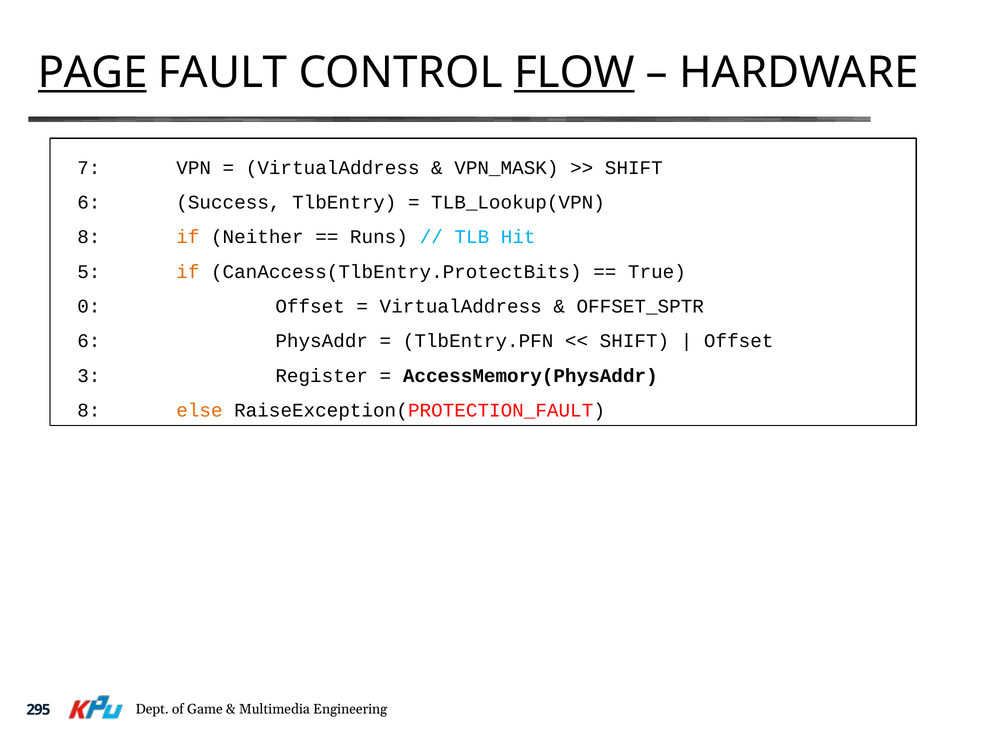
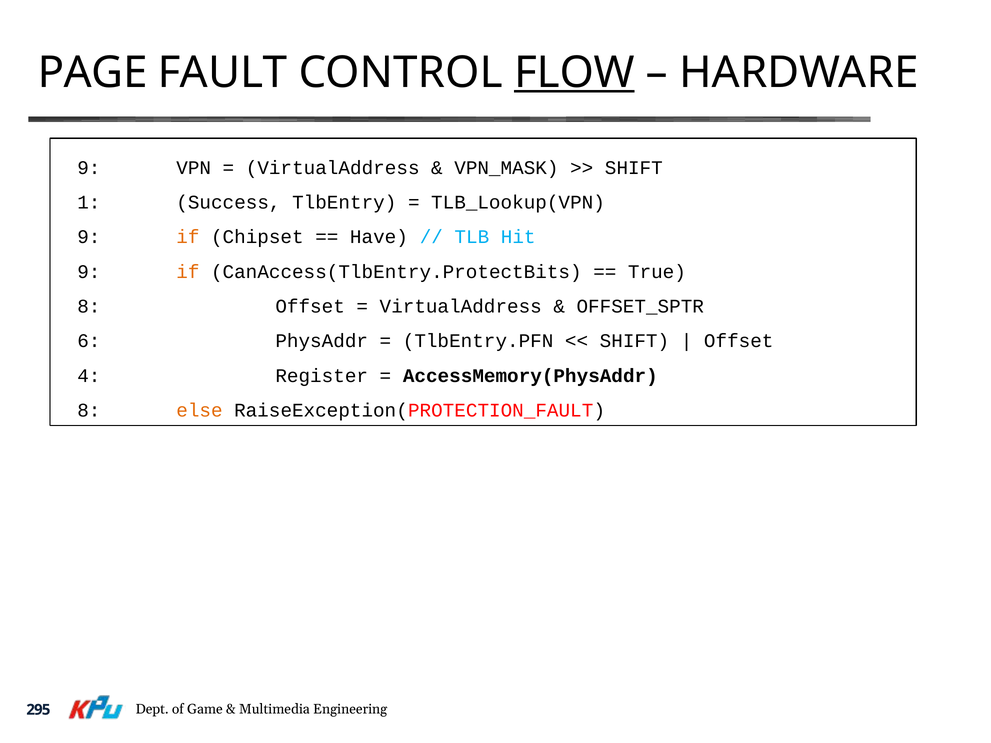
PAGE underline: present -> none (93, 73)
7: 7 -> 9 (89, 168)
6: 6 -> 1 (89, 202)
8: 8 -> 9 (89, 237)
Neither: Neither -> Chipset (257, 237)
Runs: Runs -> Have (379, 237)
5: 5 -> 9 (89, 272)
0: 0 -> 8 (89, 307)
3: 3 -> 4 (89, 376)
